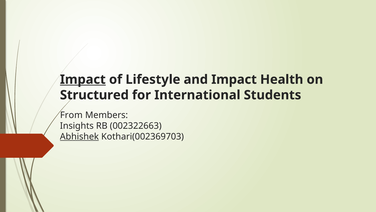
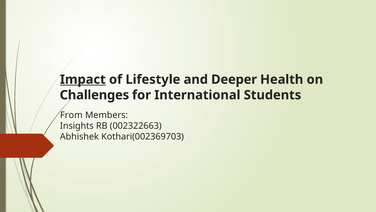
and Impact: Impact -> Deeper (234, 79)
Structured: Structured -> Challenges (94, 95)
Abhishek underline: present -> none (79, 136)
